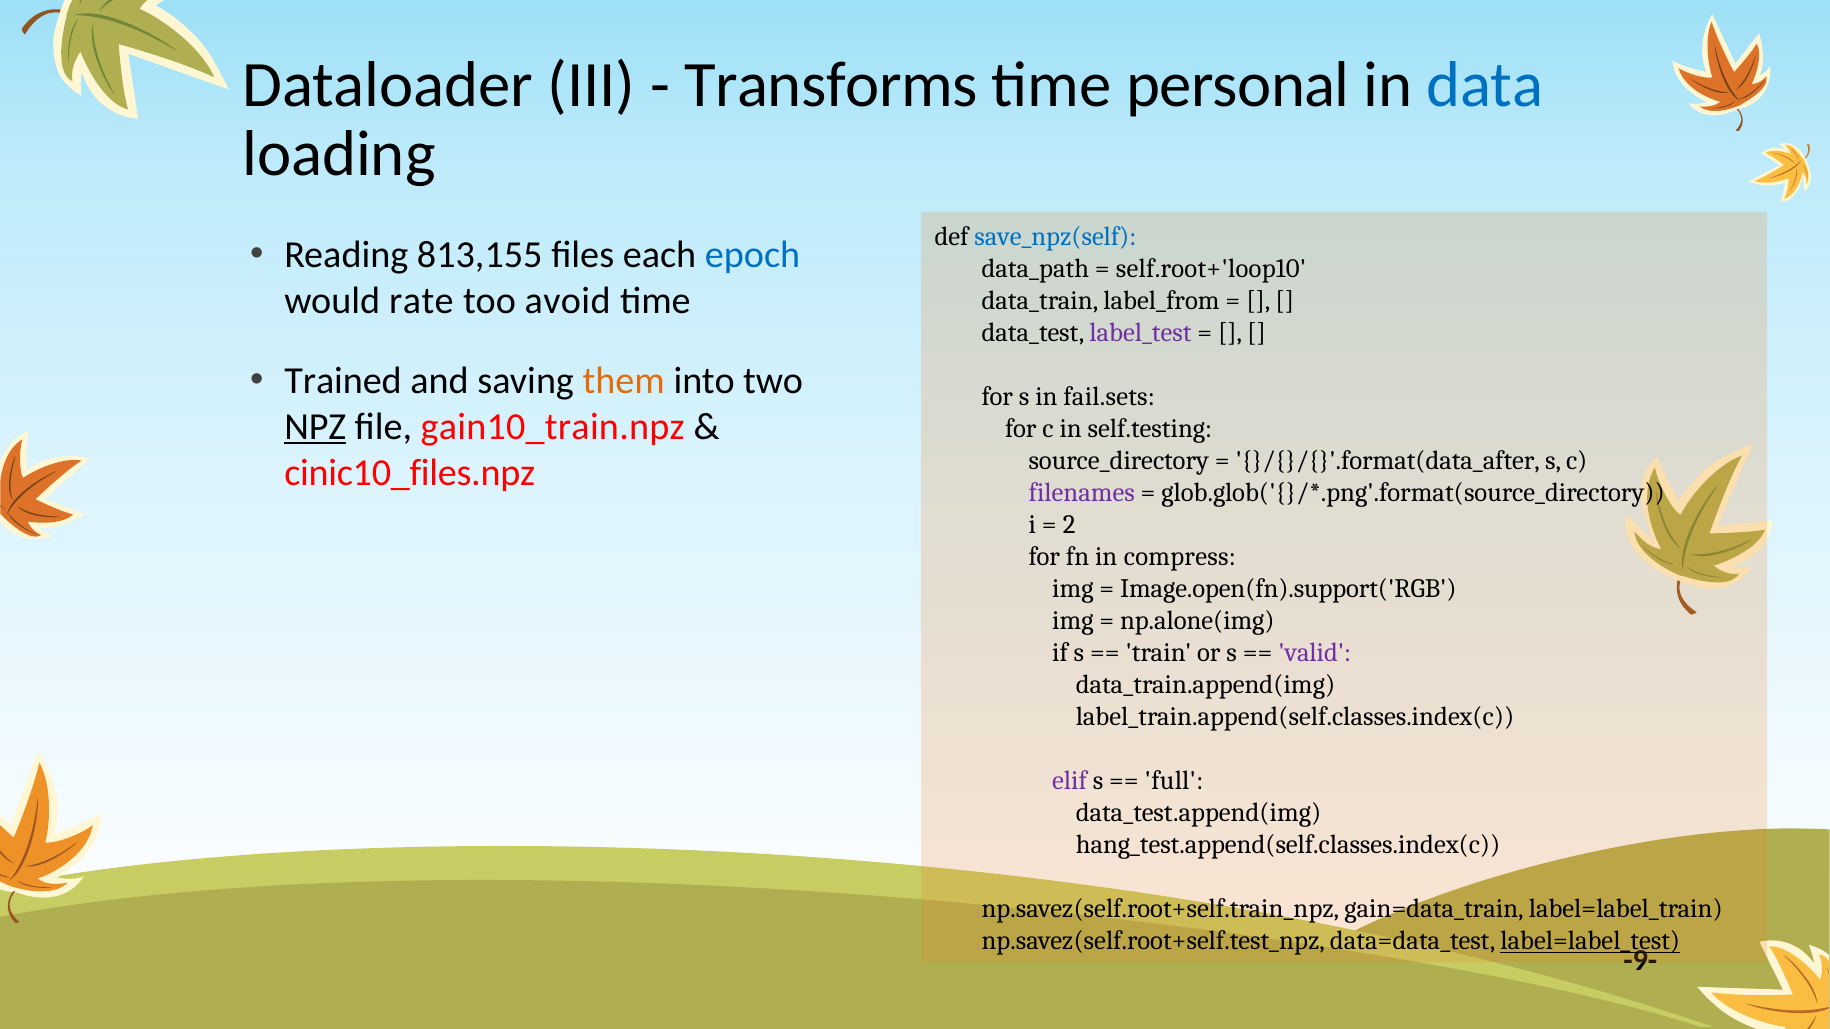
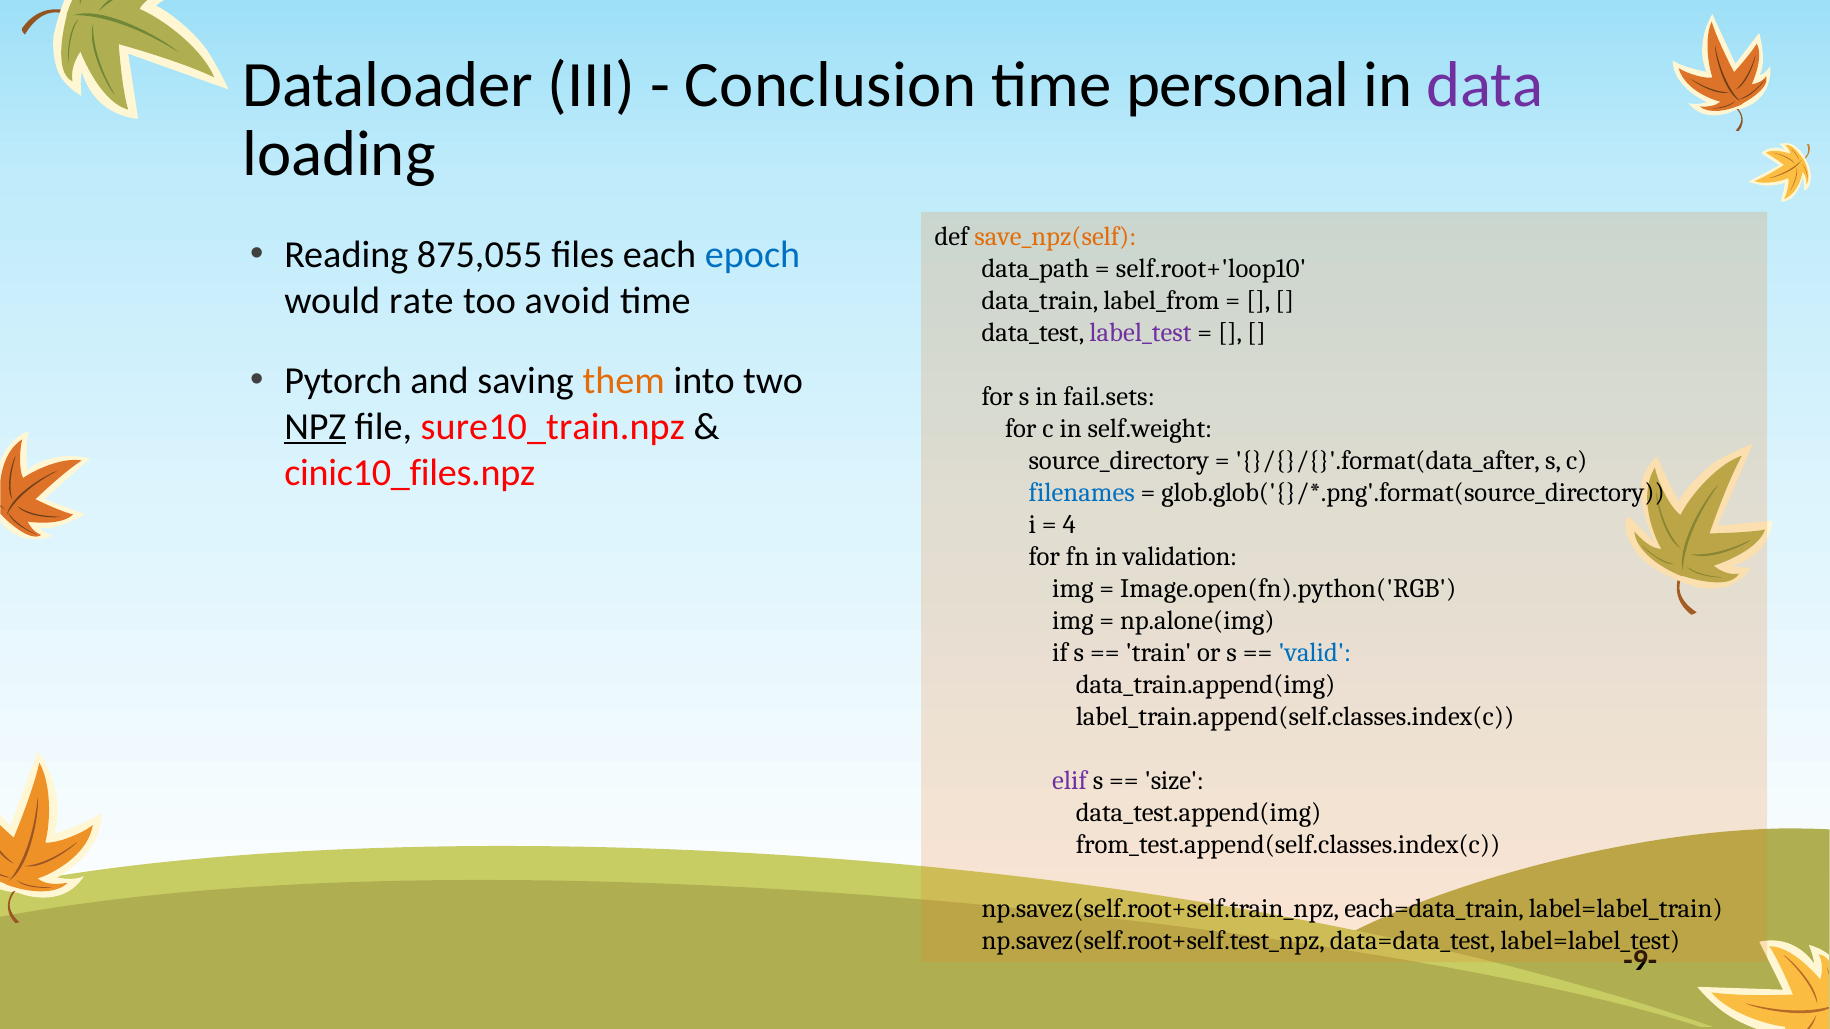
Transforms: Transforms -> Conclusion (831, 85)
data colour: blue -> purple (1485, 85)
save_npz(self colour: blue -> orange (1055, 237)
813,155: 813,155 -> 875,055 (480, 255)
Trained: Trained -> Pytorch (343, 381)
gain10_train.npz: gain10_train.npz -> sure10_train.npz (553, 427)
self.testing: self.testing -> self.weight (1150, 429)
filenames colour: purple -> blue (1082, 493)
2: 2 -> 4 (1069, 525)
compress: compress -> validation (1180, 557)
Image.open(fn).support('RGB: Image.open(fn).support('RGB -> Image.open(fn).python('RGB (1288, 589)
valid colour: purple -> blue (1315, 653)
full: full -> size (1174, 781)
hang_test.append(self.classes.index(c: hang_test.append(self.classes.index(c -> from_test.append(self.classes.index(c (1288, 845)
gain=data_train: gain=data_train -> each=data_train (1434, 909)
label=label_test underline: present -> none (1590, 942)
